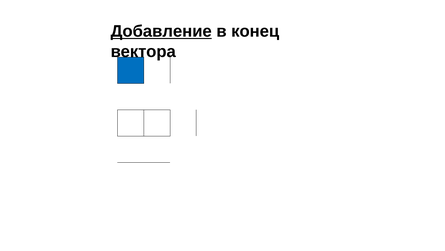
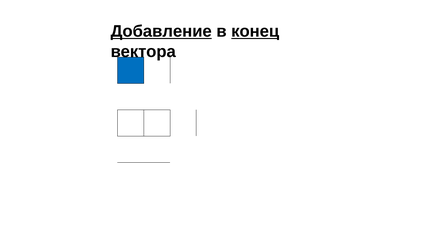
конец underline: none -> present (255, 31)
